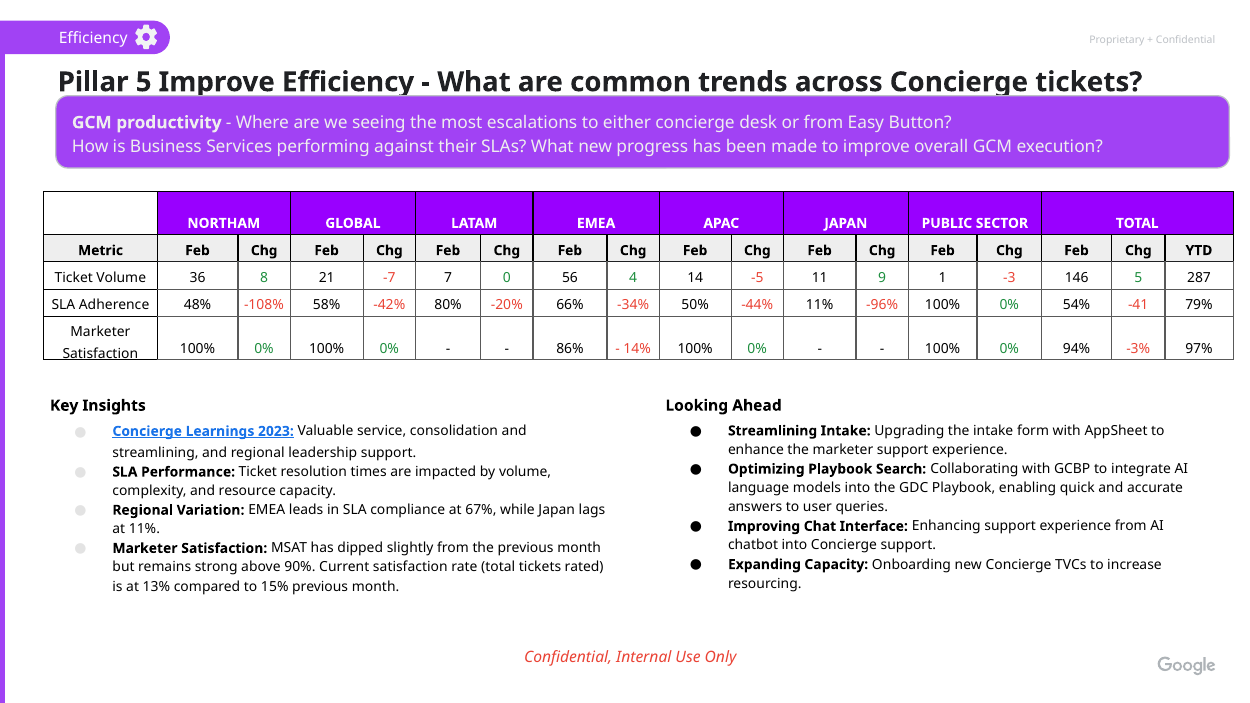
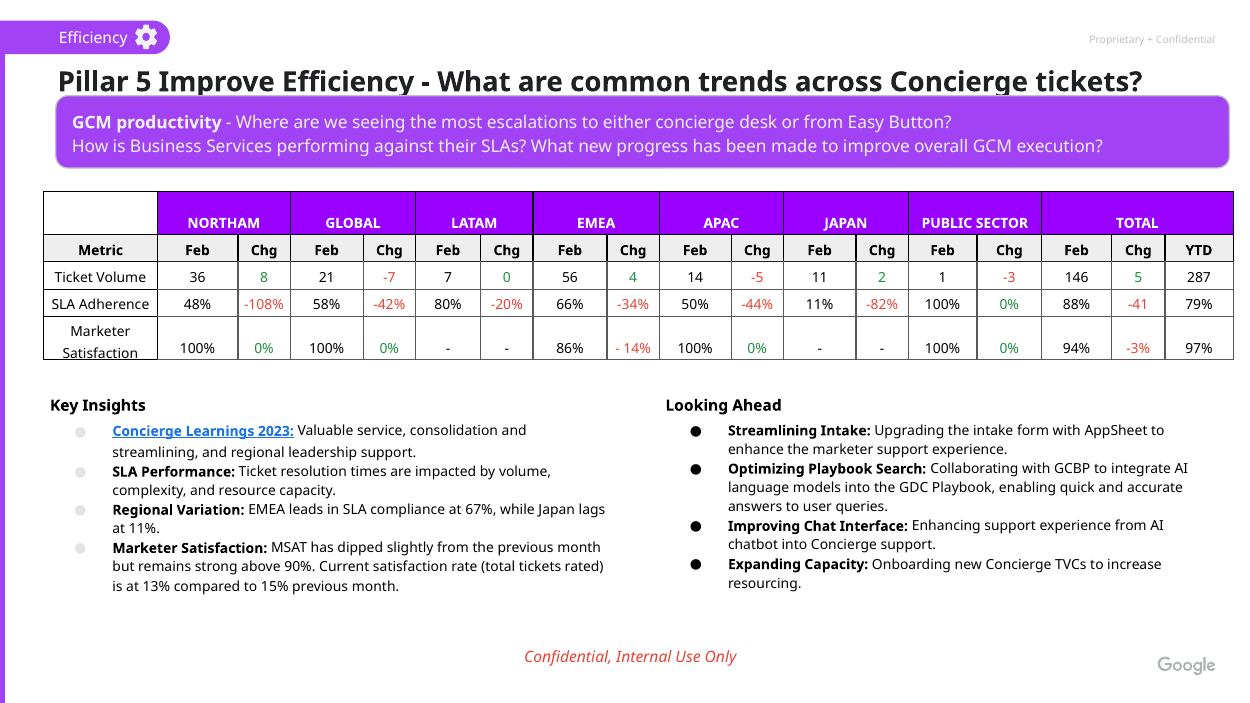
9: 9 -> 2 (882, 278)
-96%: -96% -> -82% (882, 305)
54%: 54% -> 88% (1077, 305)
